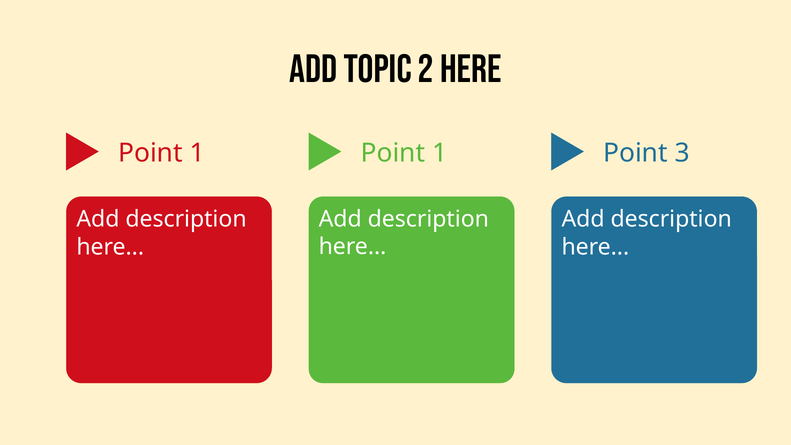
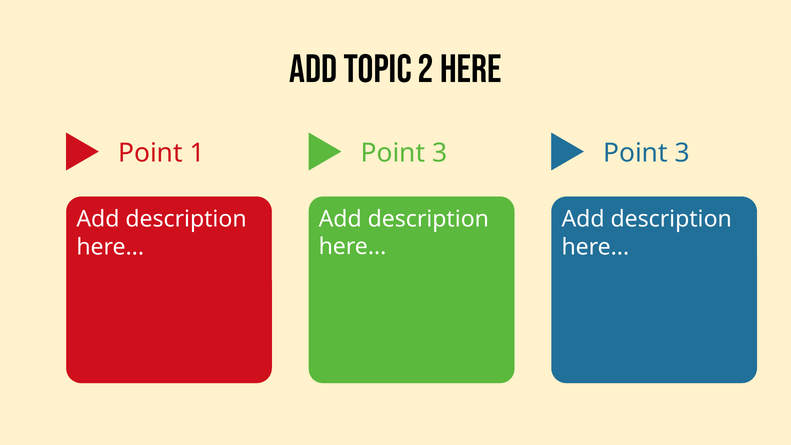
1 Point 1: 1 -> 3 (440, 153)
